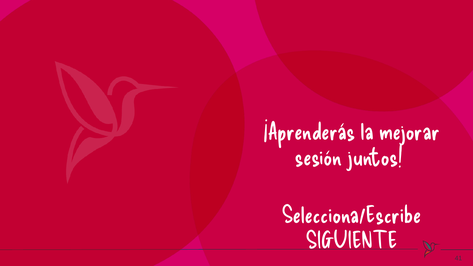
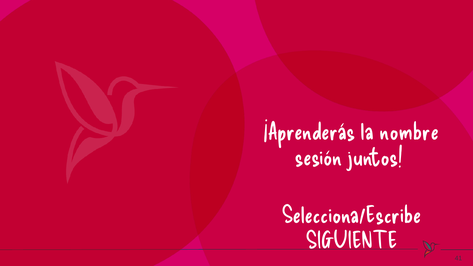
mejorar: mejorar -> nombre (409, 132)
